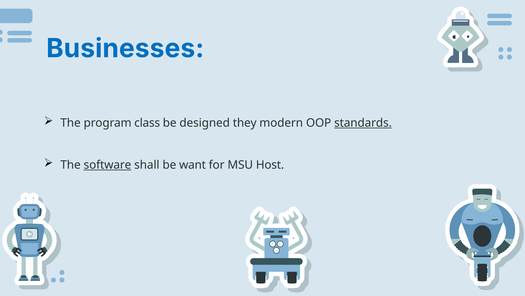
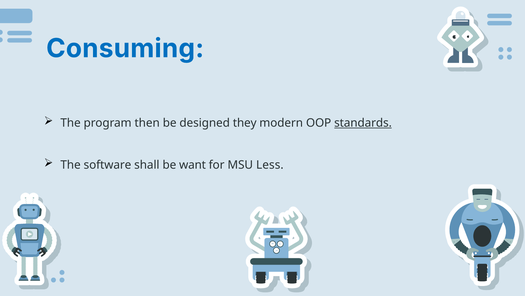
Businesses: Businesses -> Consuming (125, 48)
class: class -> then (147, 123)
software underline: present -> none (107, 165)
Host: Host -> Less (270, 165)
